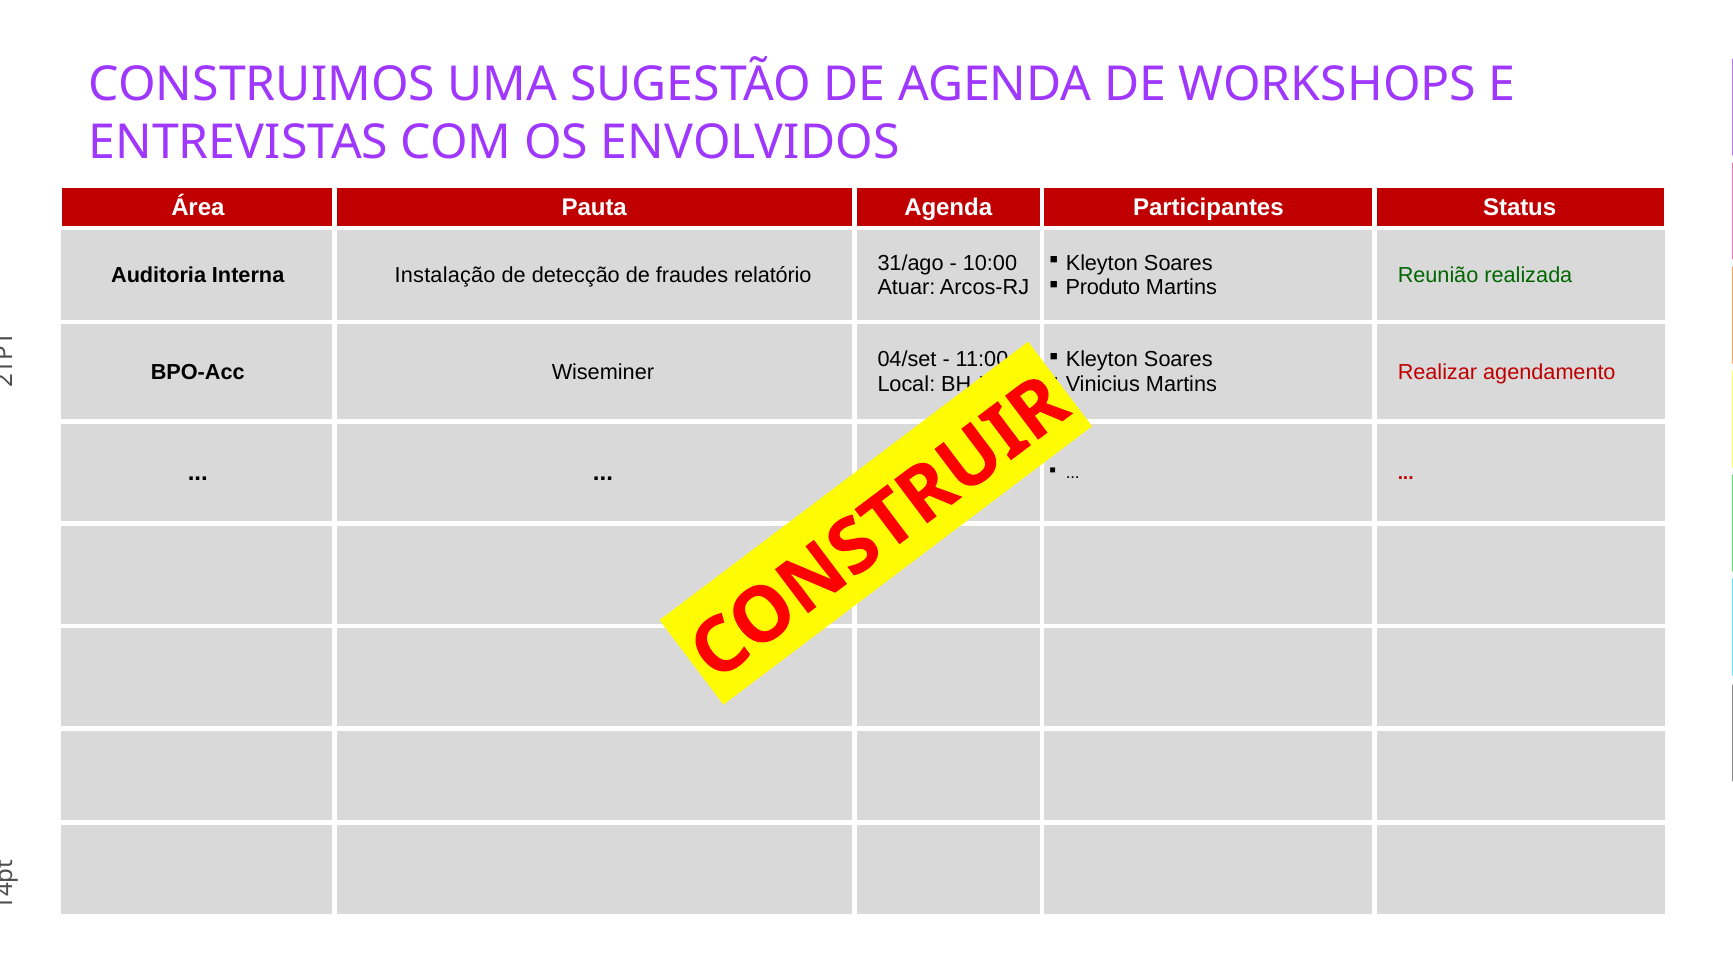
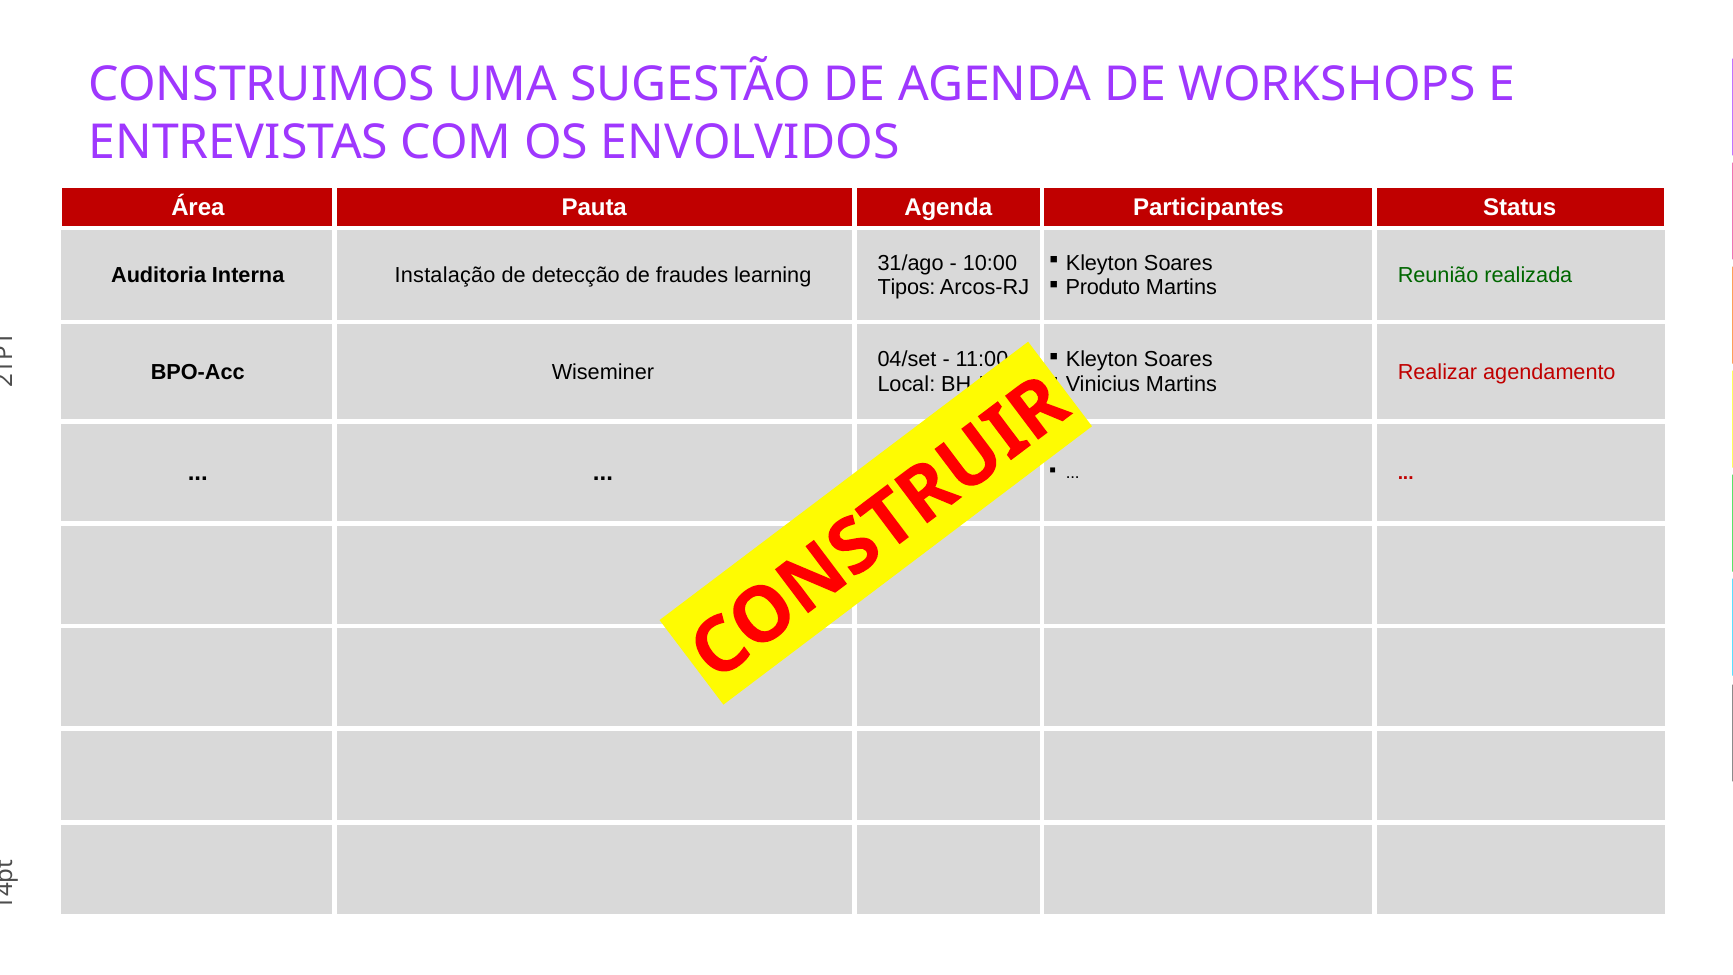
relatório: relatório -> learning (773, 275)
Atuar: Atuar -> Tipos (907, 287)
